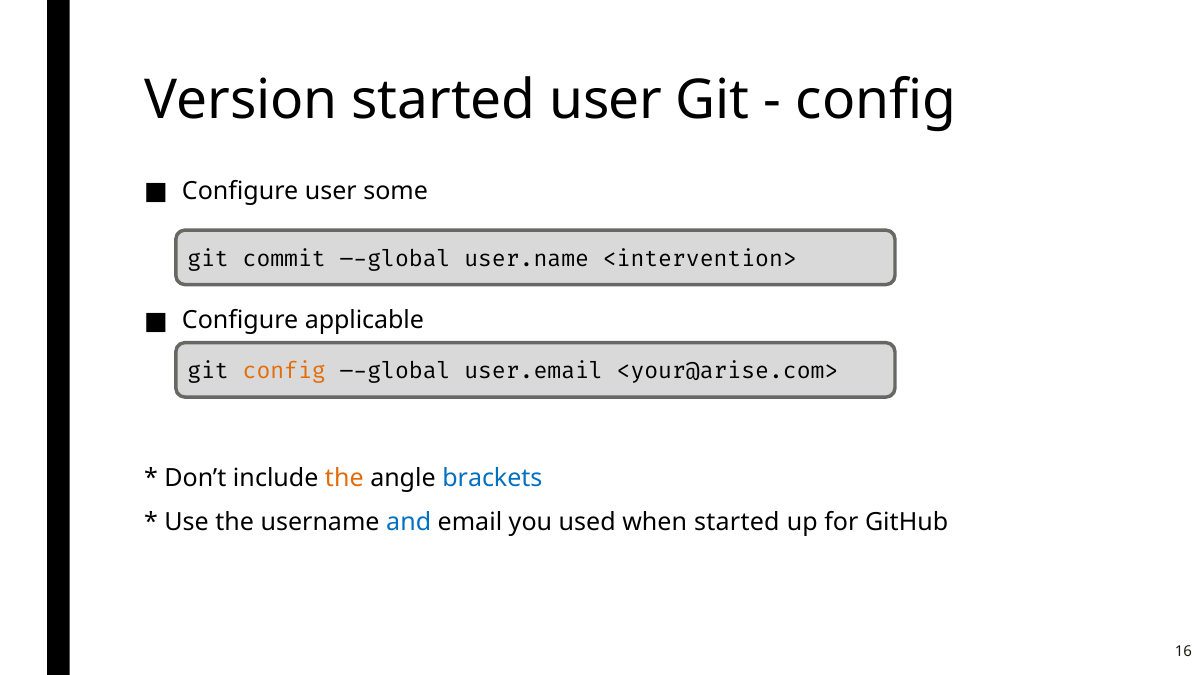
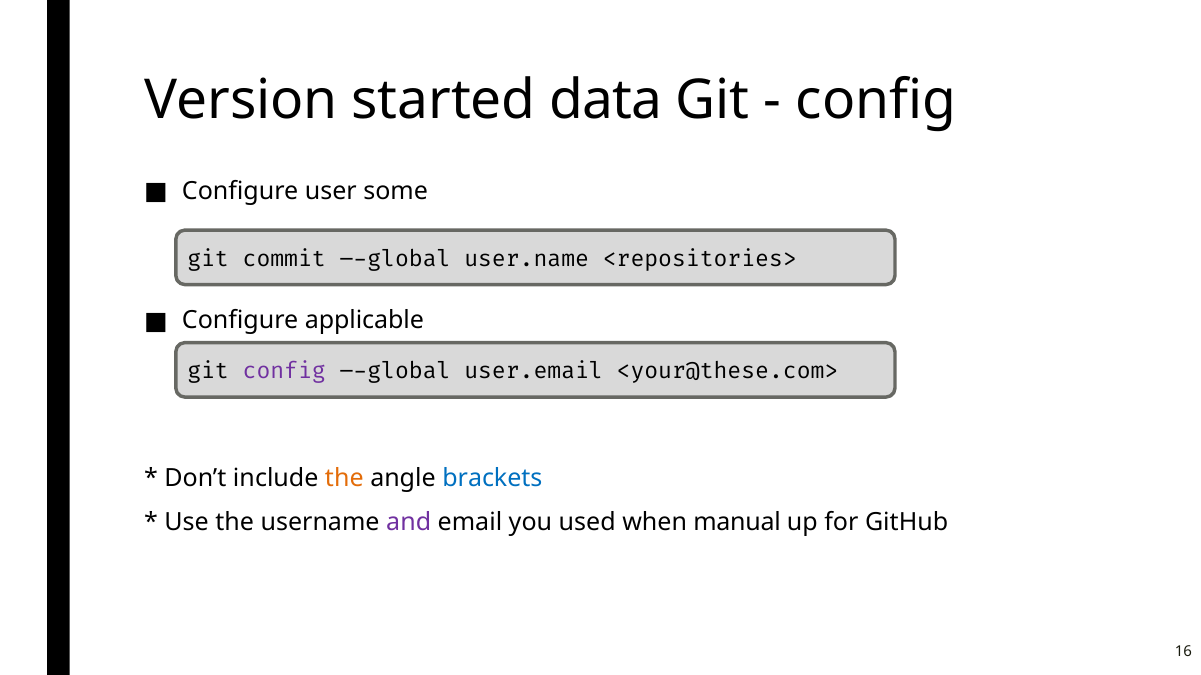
started user: user -> data (606, 101)
<intervention>: <intervention> -> <repositories> (700, 259)
config colour: orange -> purple (284, 372)
<your@arise.com>: <your@arise.com> -> <your@these.com> (727, 372)
and colour: blue -> purple (409, 522)
when started: started -> manual (737, 522)
